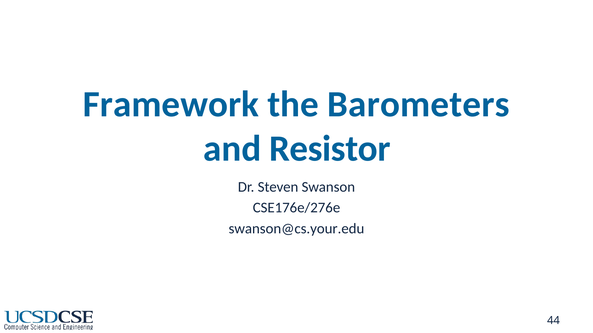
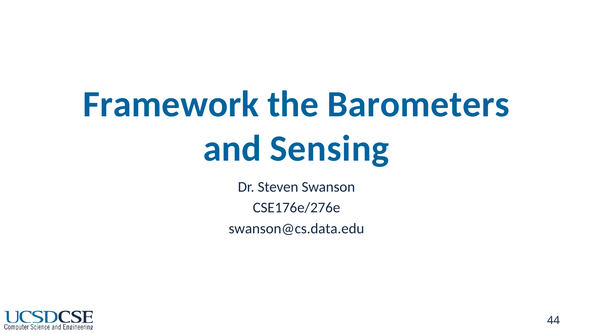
Resistor: Resistor -> Sensing (329, 149)
swanson@cs.your.edu: swanson@cs.your.edu -> swanson@cs.data.edu (296, 229)
